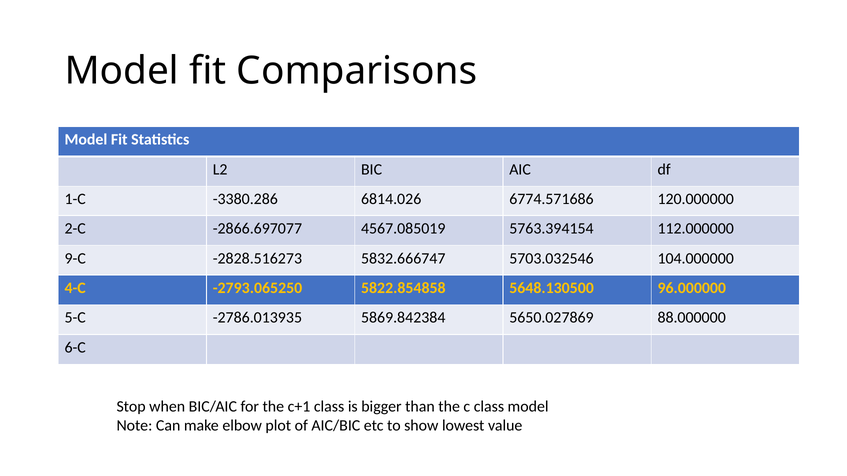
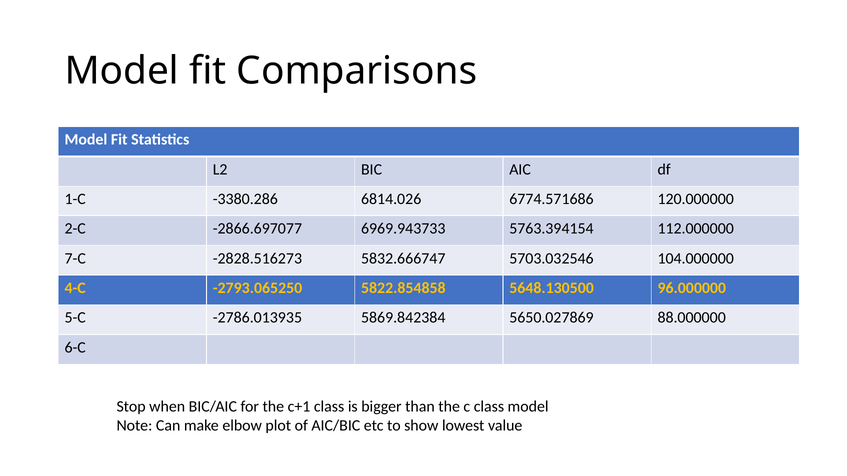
4567.085019: 4567.085019 -> 6969.943733 (403, 229)
9-C: 9-C -> 7-C (75, 259)
